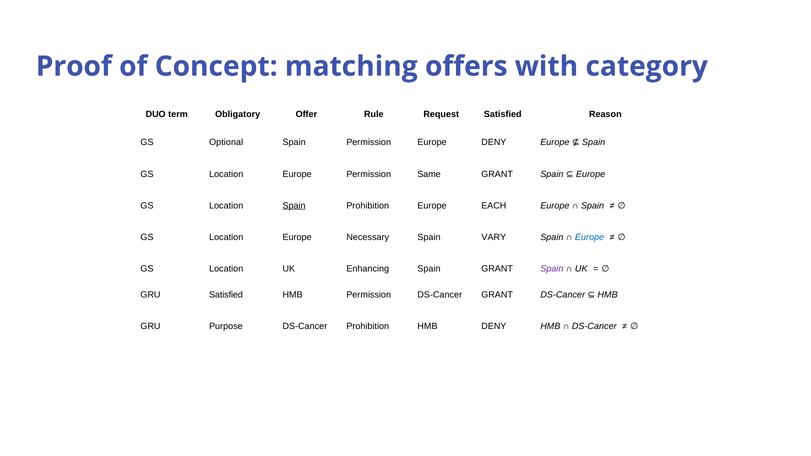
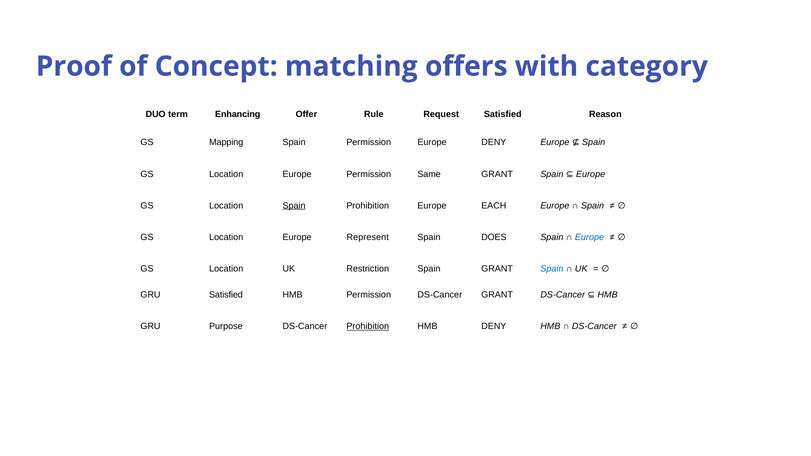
Obligatory: Obligatory -> Enhancing (238, 115)
Optional: Optional -> Mapping (226, 143)
Necessary: Necessary -> Represent (368, 237)
VARY: VARY -> DOES (494, 237)
Enhancing: Enhancing -> Restriction (368, 269)
Spain colour: purple -> blue (552, 269)
Prohibition underline: none -> present (368, 327)
